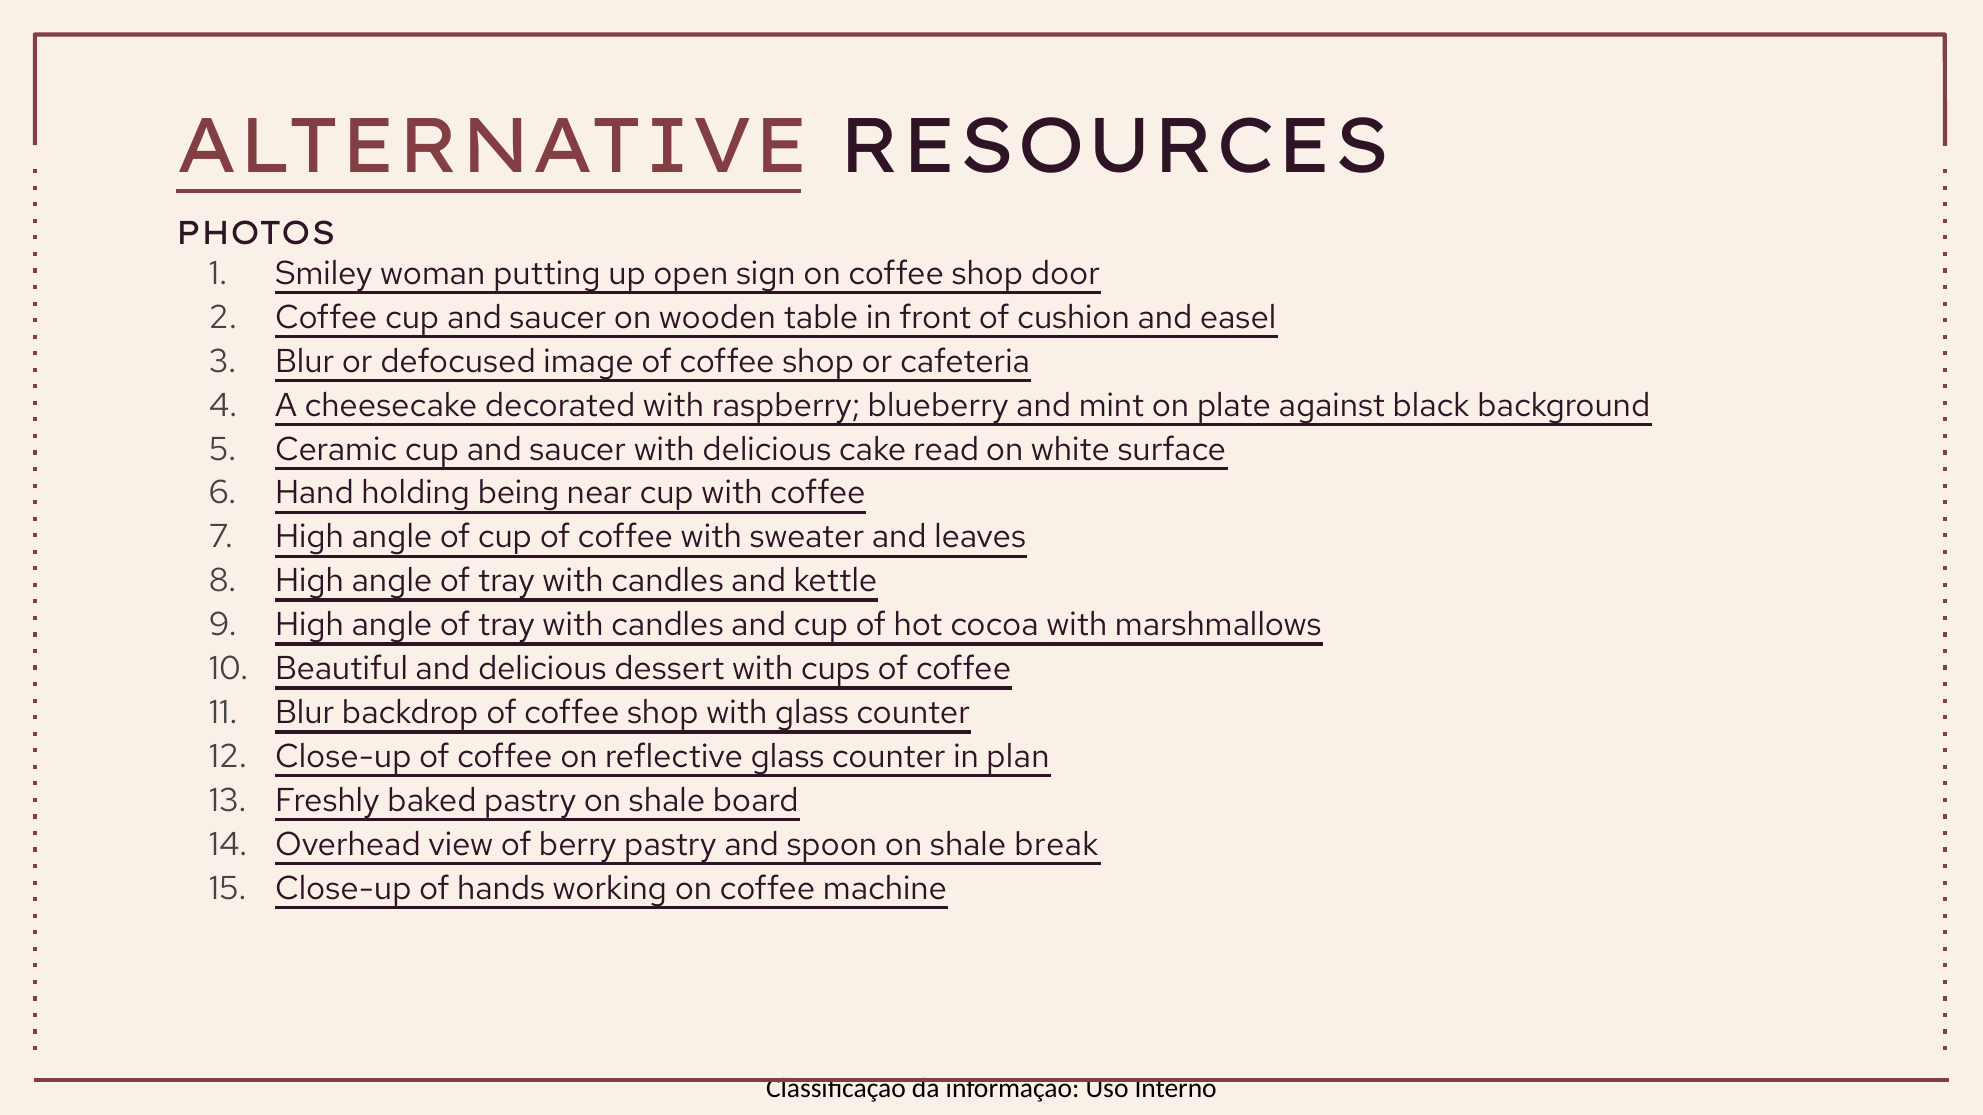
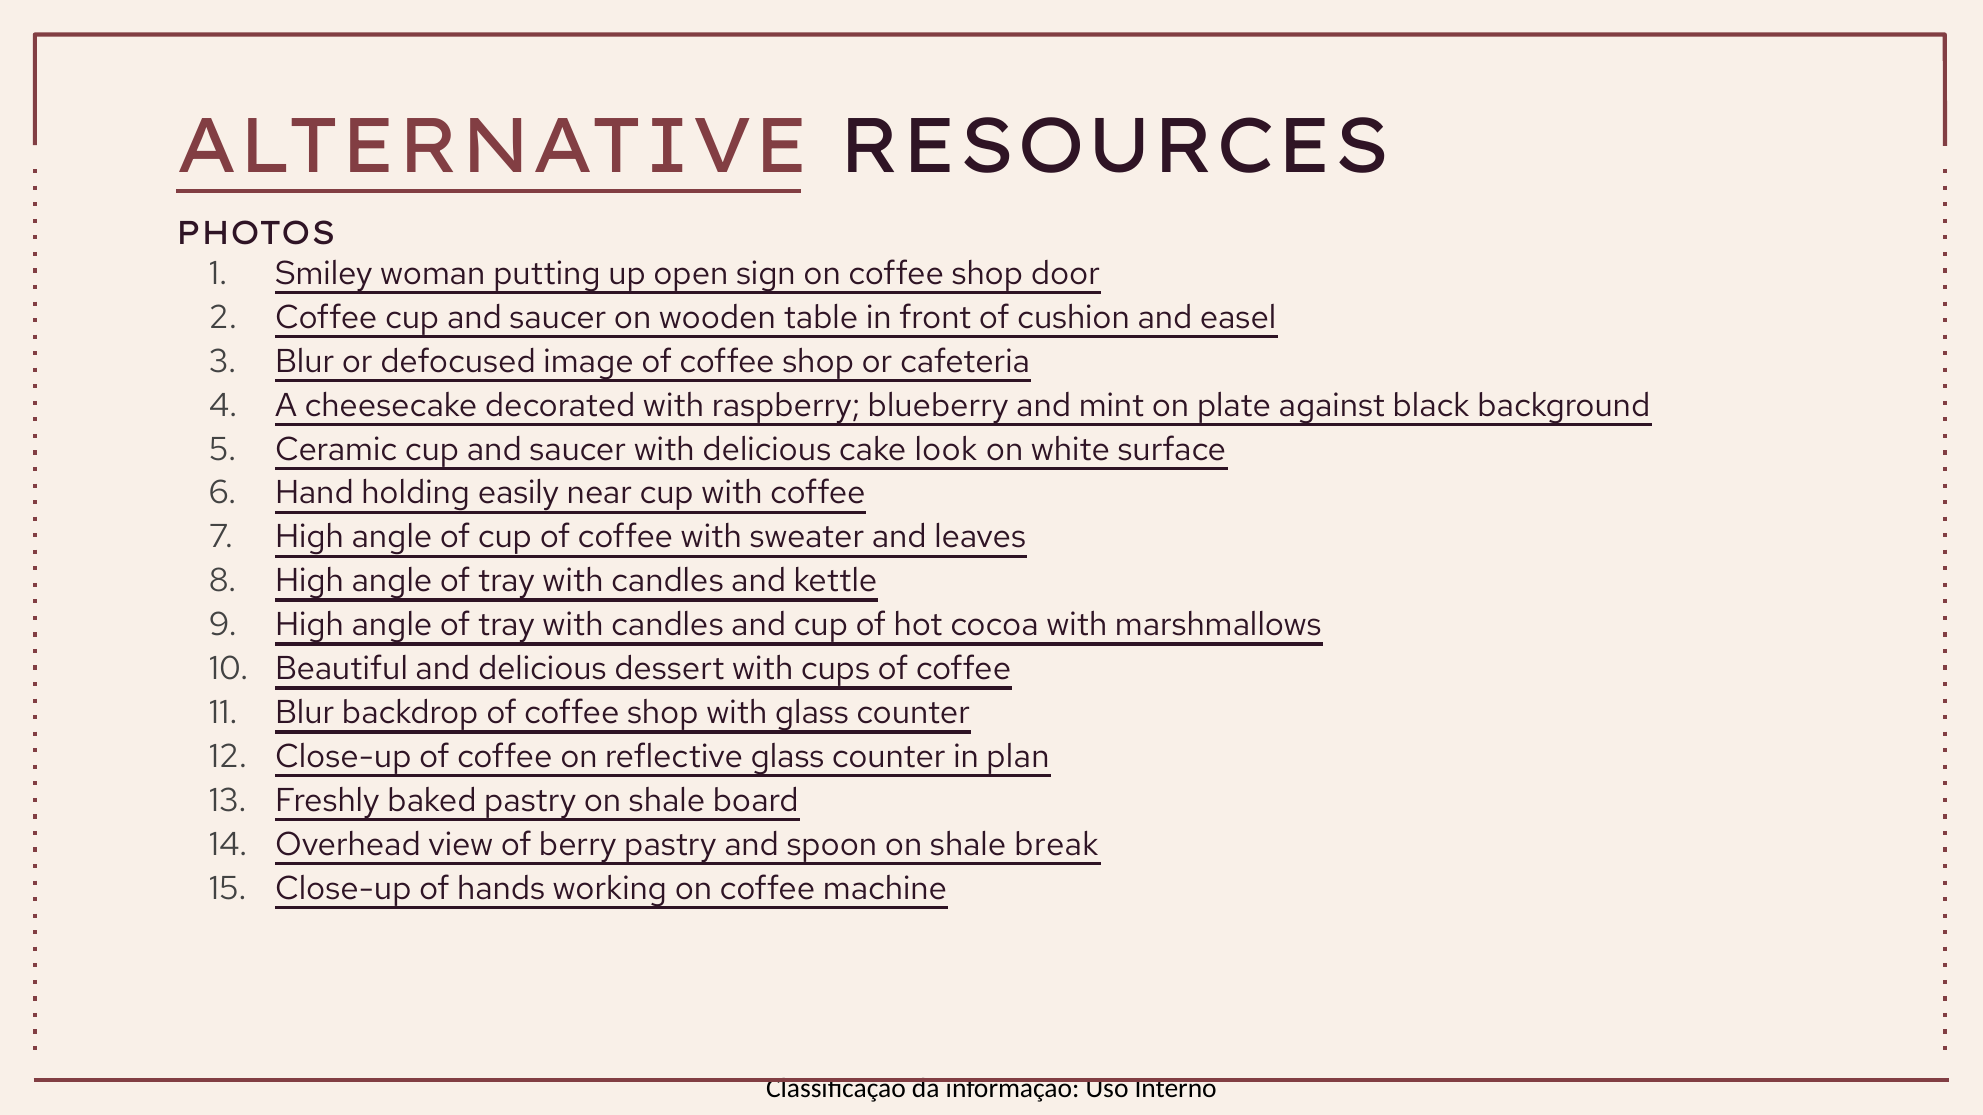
read: read -> look (946, 449)
being: being -> easily (518, 493)
